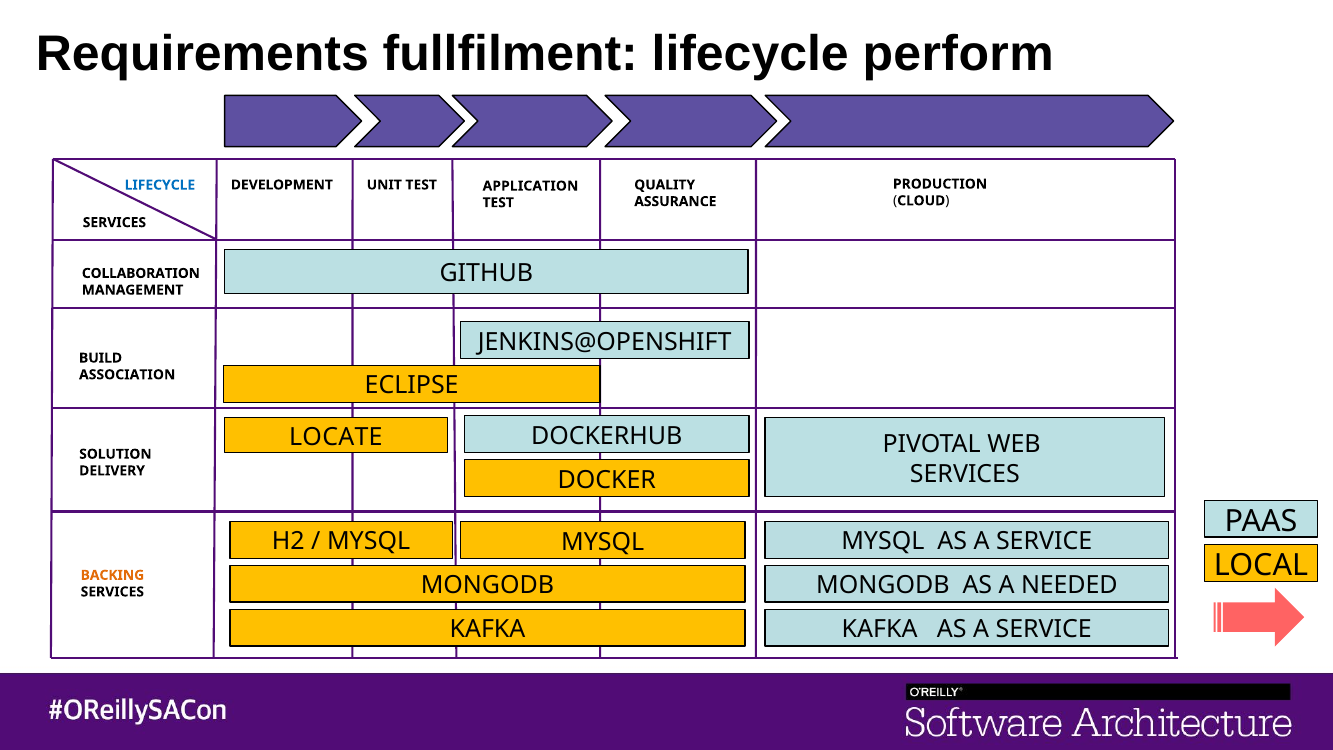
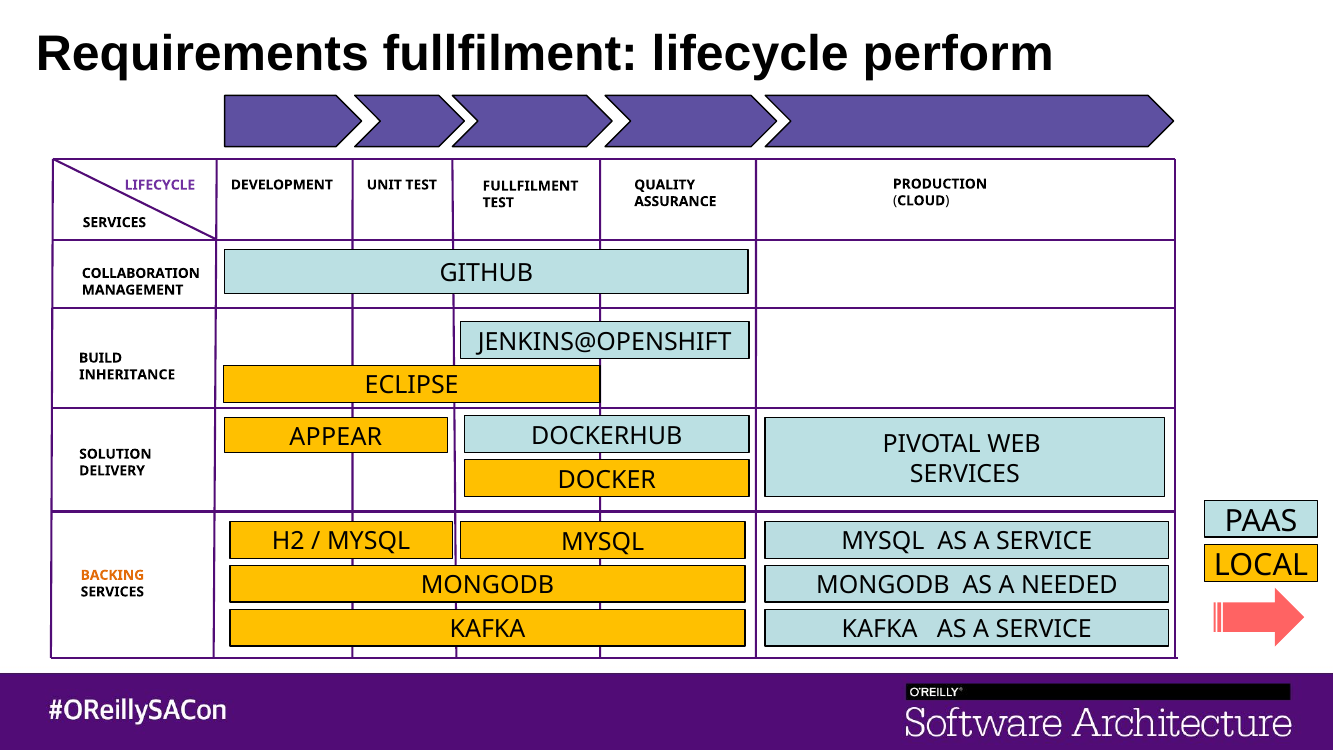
TEST APPLICATION: APPLICATION -> FULLFILMENT (530, 186)
LIFECYCLE colour: blue -> purple (160, 185)
ASSOCIATION: ASSOCIATION -> INHERITANCE (127, 375)
LOCATE: LOCATE -> APPEAR (336, 437)
